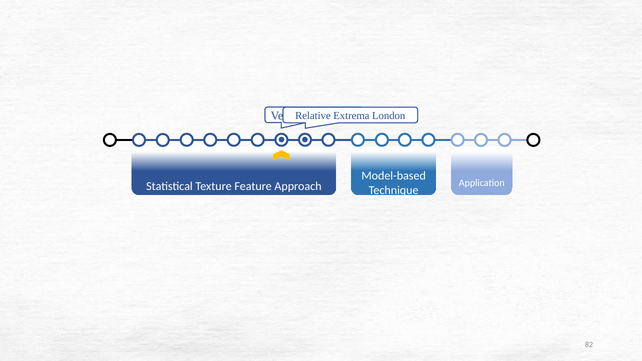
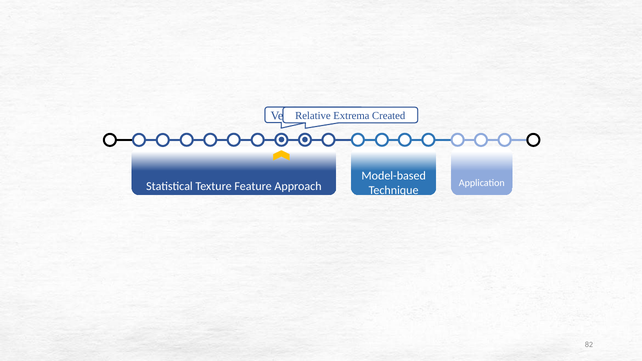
London: London -> Created (389, 116)
